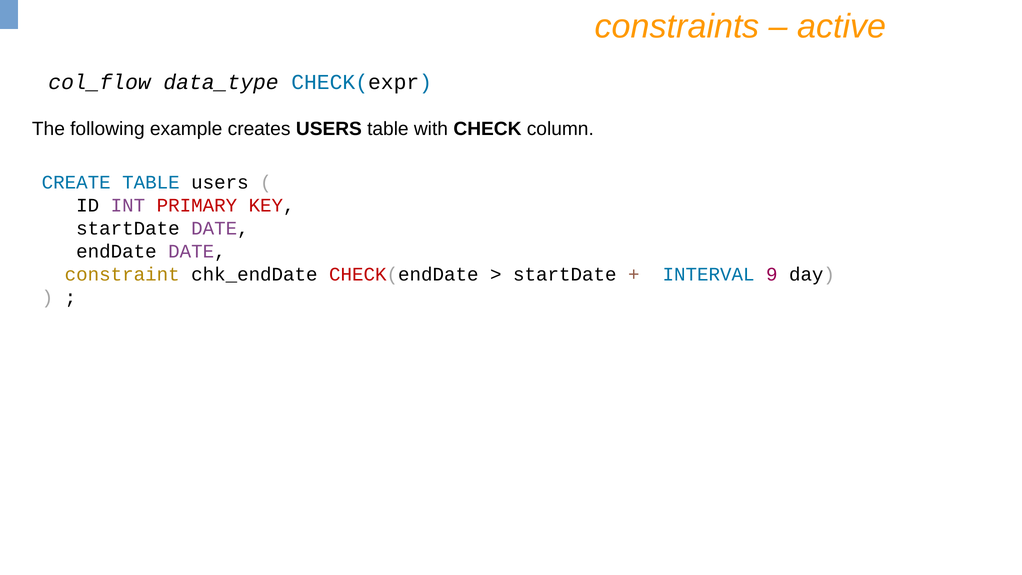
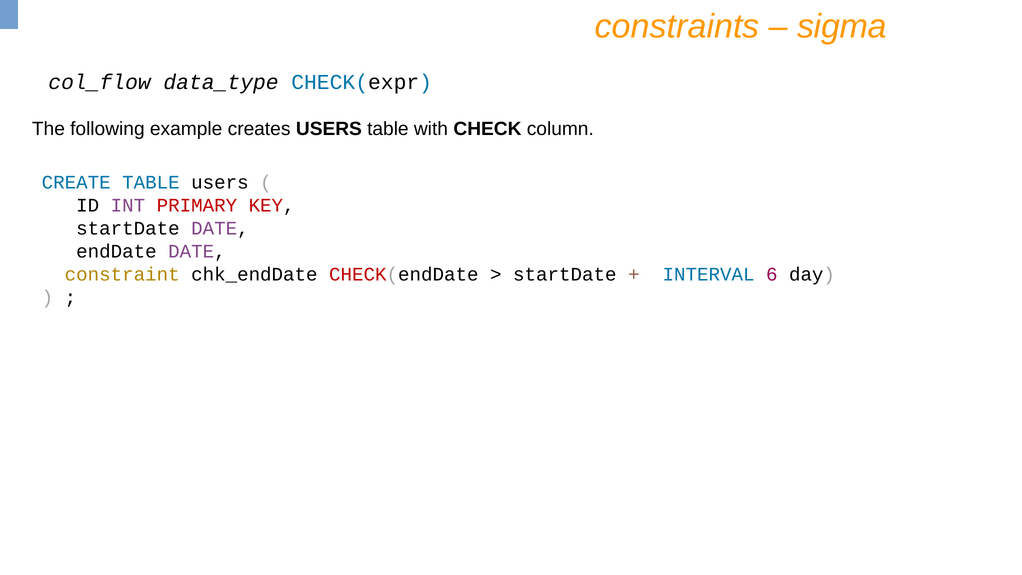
active: active -> sigma (842, 27)
9: 9 -> 6 (772, 275)
